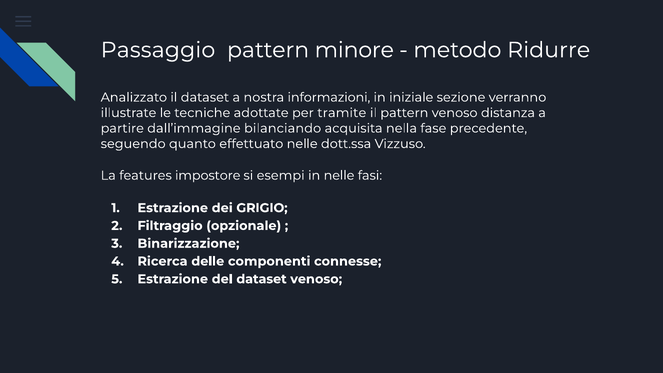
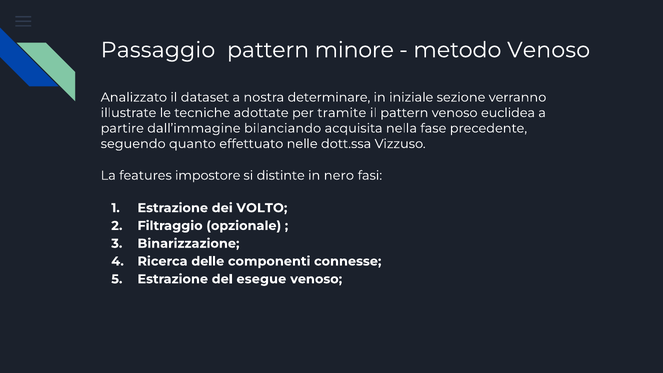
metodo Ridurre: Ridurre -> Venoso (549, 50)
informazioni: informazioni -> determinare (329, 97)
distanza: distanza -> euclidea (508, 113)
esempi: esempi -> distinte (281, 175)
in nelle: nelle -> nero (339, 175)
GRIGIO: GRIGIO -> VOLTO (262, 208)
del dataset: dataset -> esegue (261, 279)
